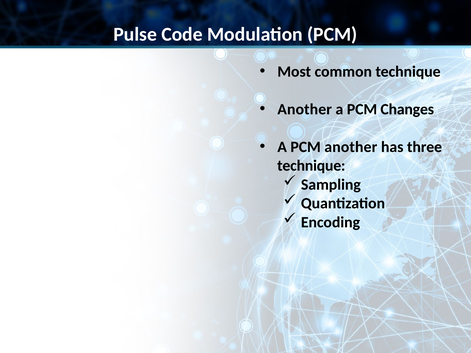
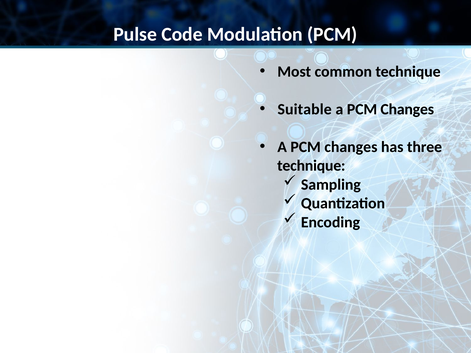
Another: Another -> Suitable (305, 109)
another: another -> changes (351, 147)
